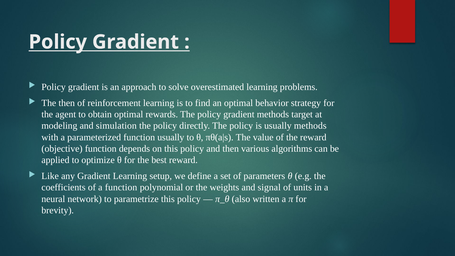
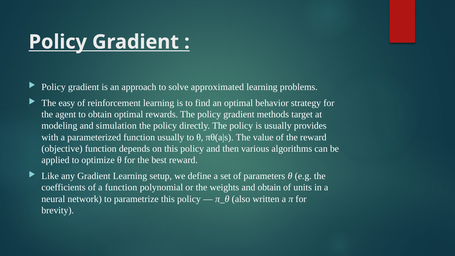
overestimated: overestimated -> approximated (217, 87)
The then: then -> easy (67, 103)
usually methods: methods -> provides (310, 126)
and signal: signal -> obtain (269, 187)
